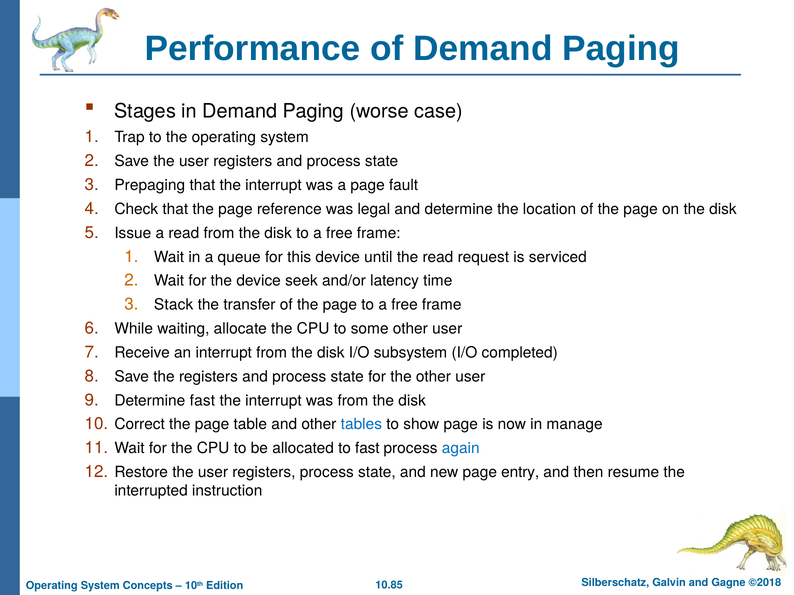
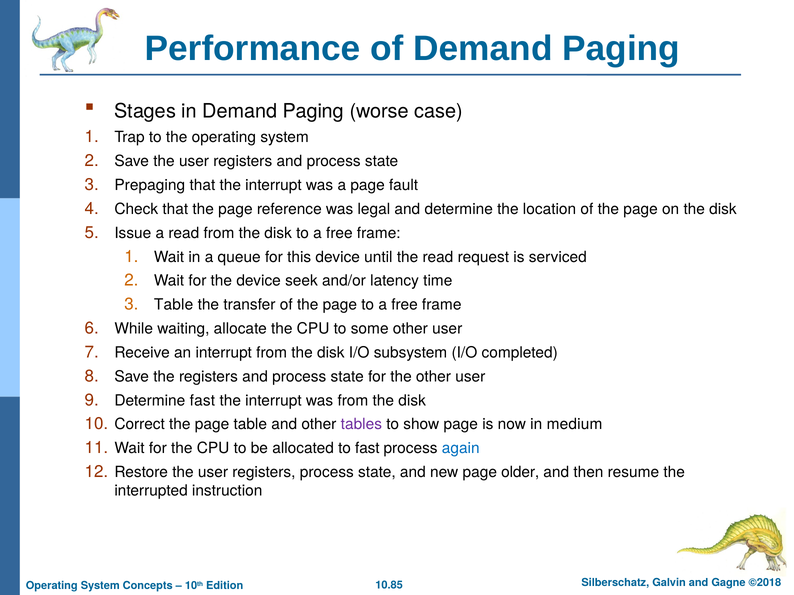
Stack: Stack -> Table (174, 305)
tables colour: blue -> purple (361, 425)
manage: manage -> medium (575, 425)
entry: entry -> older (520, 473)
